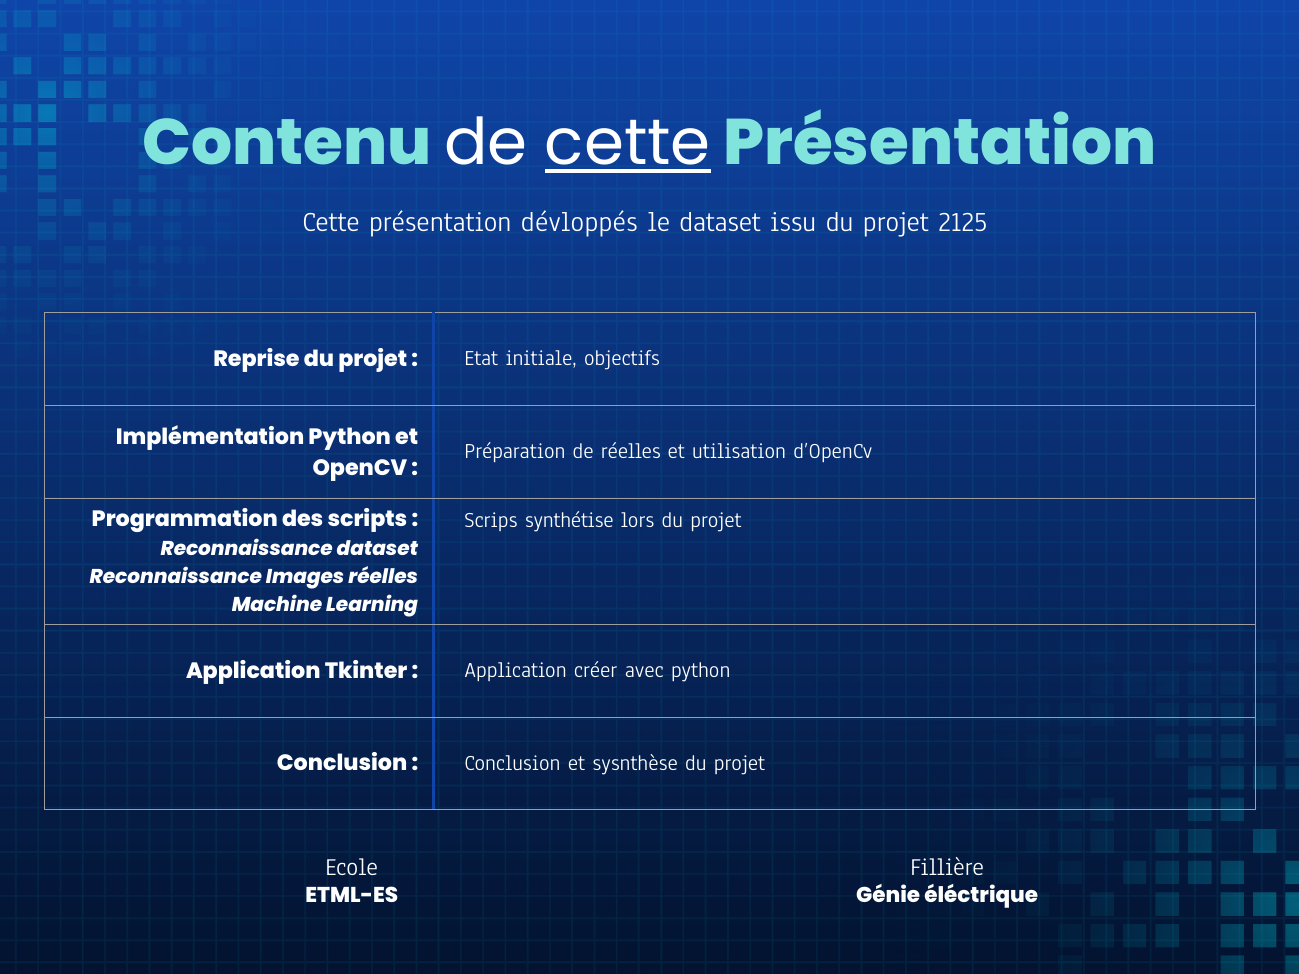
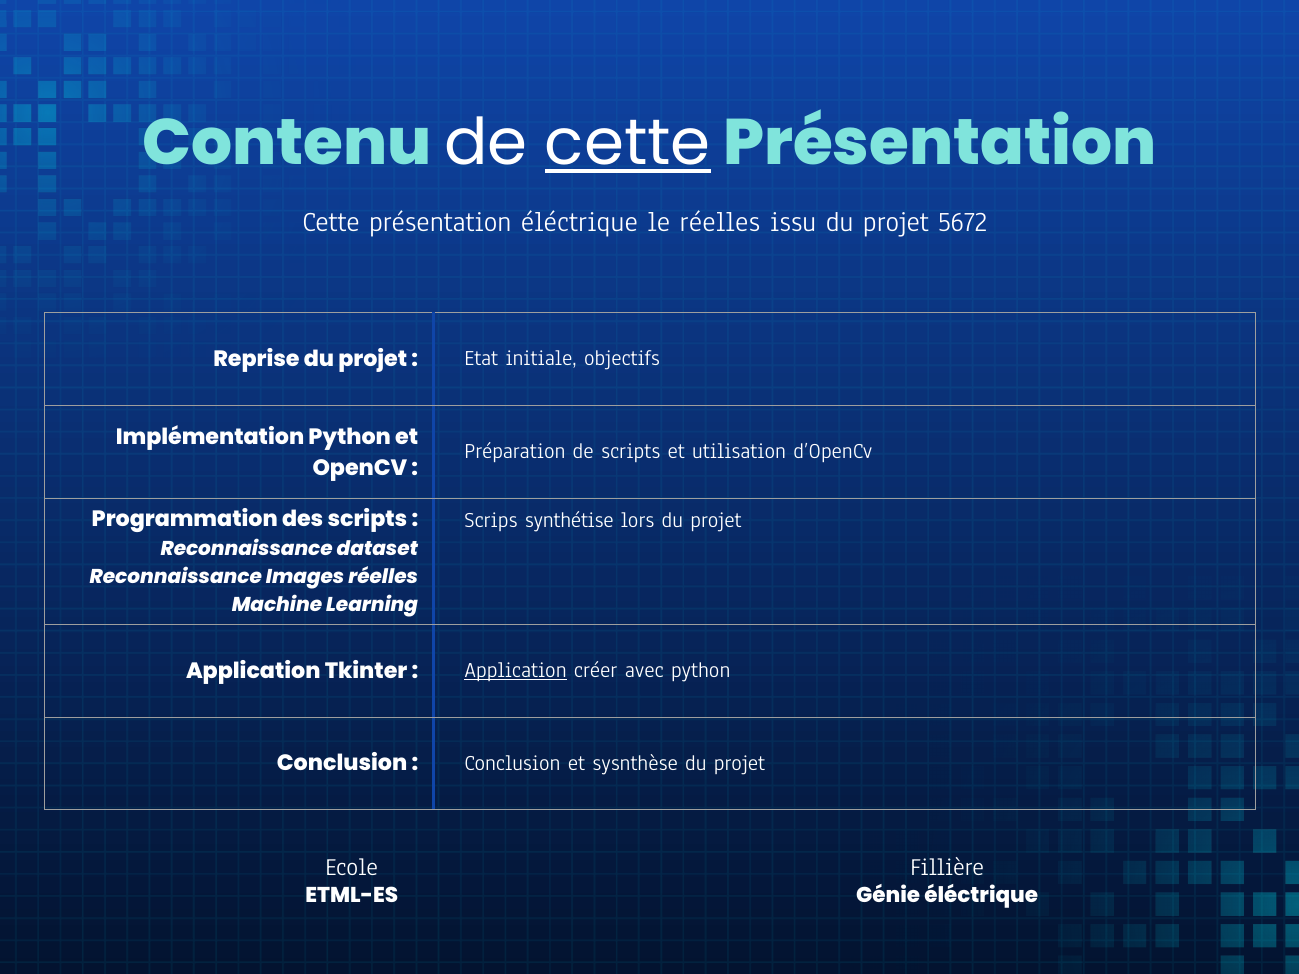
présentation dévloppés: dévloppés -> éléctrique (579, 222)
le dataset: dataset -> réelles (720, 222)
2125: 2125 -> 5672 (963, 222)
de réelles: réelles -> scripts (631, 452)
Application underline: none -> present (516, 670)
